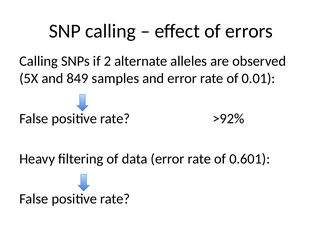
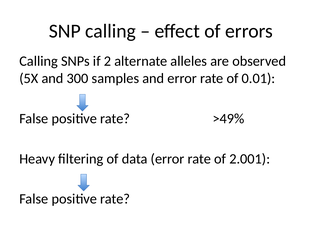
849: 849 -> 300 (78, 78)
>92%: >92% -> >49% (228, 118)
0.601: 0.601 -> 2.001 (250, 158)
